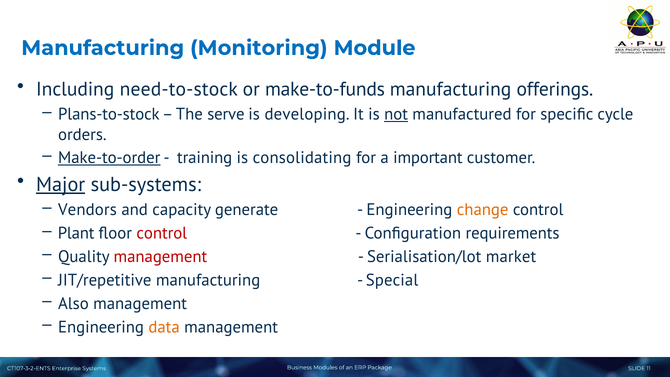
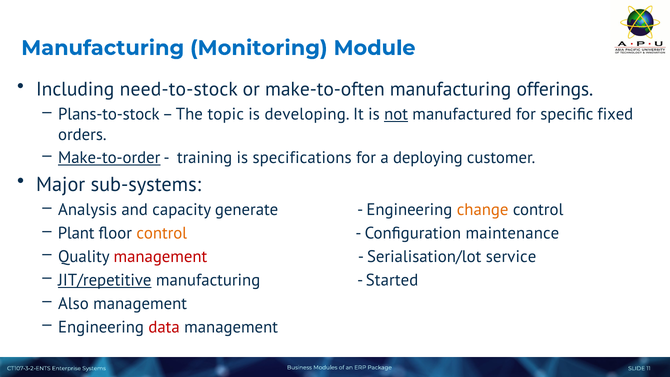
make-to-funds: make-to-funds -> make-to-often (325, 89)
serve: serve -> topic (226, 114)
cycle: cycle -> fixed (615, 114)
consolidating: consolidating -> specifications (302, 158)
important: important -> deploying (428, 158)
Major underline: present -> none (61, 184)
Vendors: Vendors -> Analysis (88, 210)
control colour: red -> orange (162, 233)
requirements: requirements -> maintenance (512, 233)
market: market -> service (511, 257)
JIT/repetitive underline: none -> present (105, 280)
Special: Special -> Started (392, 280)
data colour: orange -> red (164, 327)
